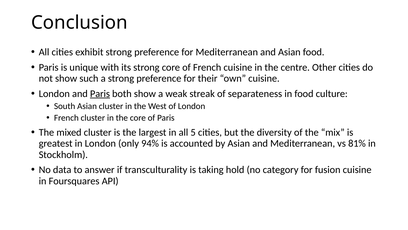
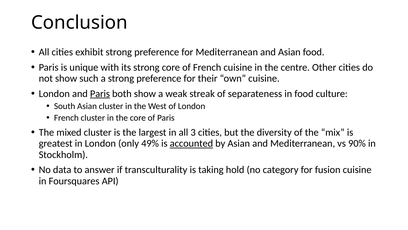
5: 5 -> 3 (193, 132)
94%: 94% -> 49% (150, 143)
accounted underline: none -> present (191, 143)
81%: 81% -> 90% (357, 143)
